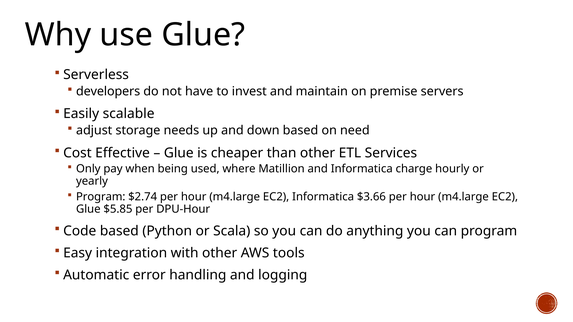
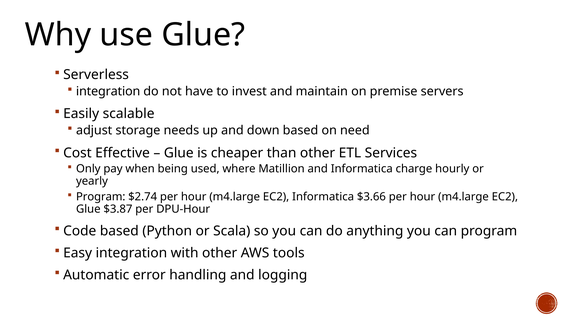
developers: developers -> integration (108, 91)
$5.85: $5.85 -> $3.87 (118, 209)
